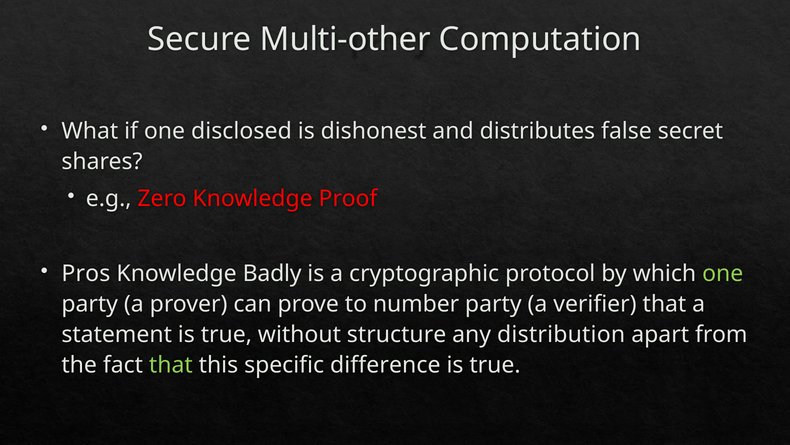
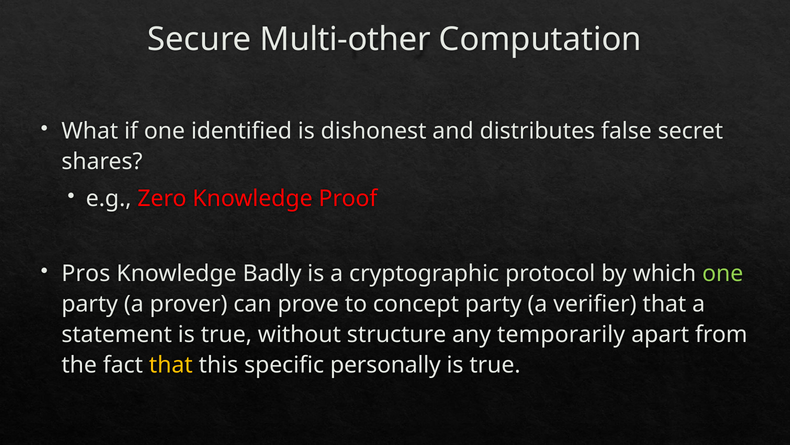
disclosed: disclosed -> identified (242, 131)
number: number -> concept (416, 304)
distribution: distribution -> temporarily (561, 334)
that colour: light green -> yellow (171, 364)
difference: difference -> personally (385, 364)
